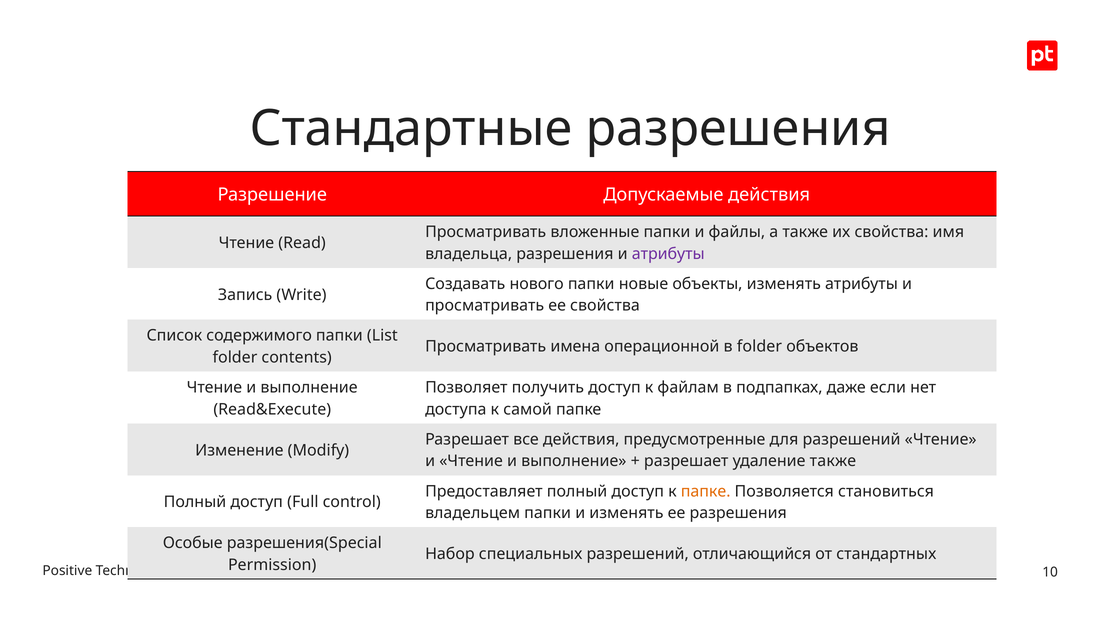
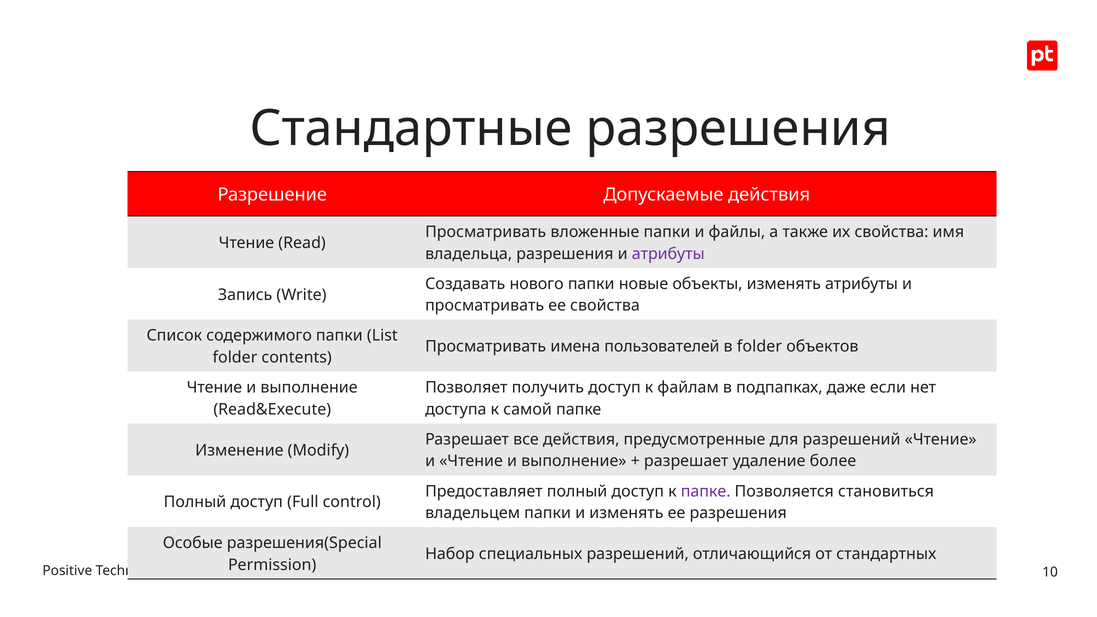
операционной: операционной -> пользователей (662, 347)
удаление также: также -> более (833, 461)
папке colour: orange -> purple (706, 491)
